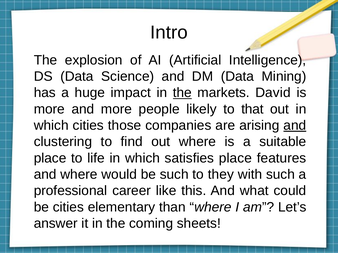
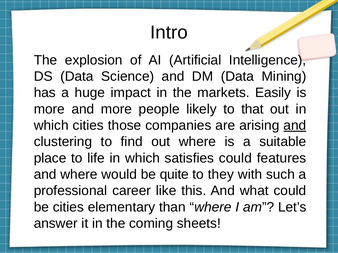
the underline: present -> none (182, 93)
David: David -> Easily (273, 93)
satisfies place: place -> could (235, 158)
be such: such -> quite (174, 175)
